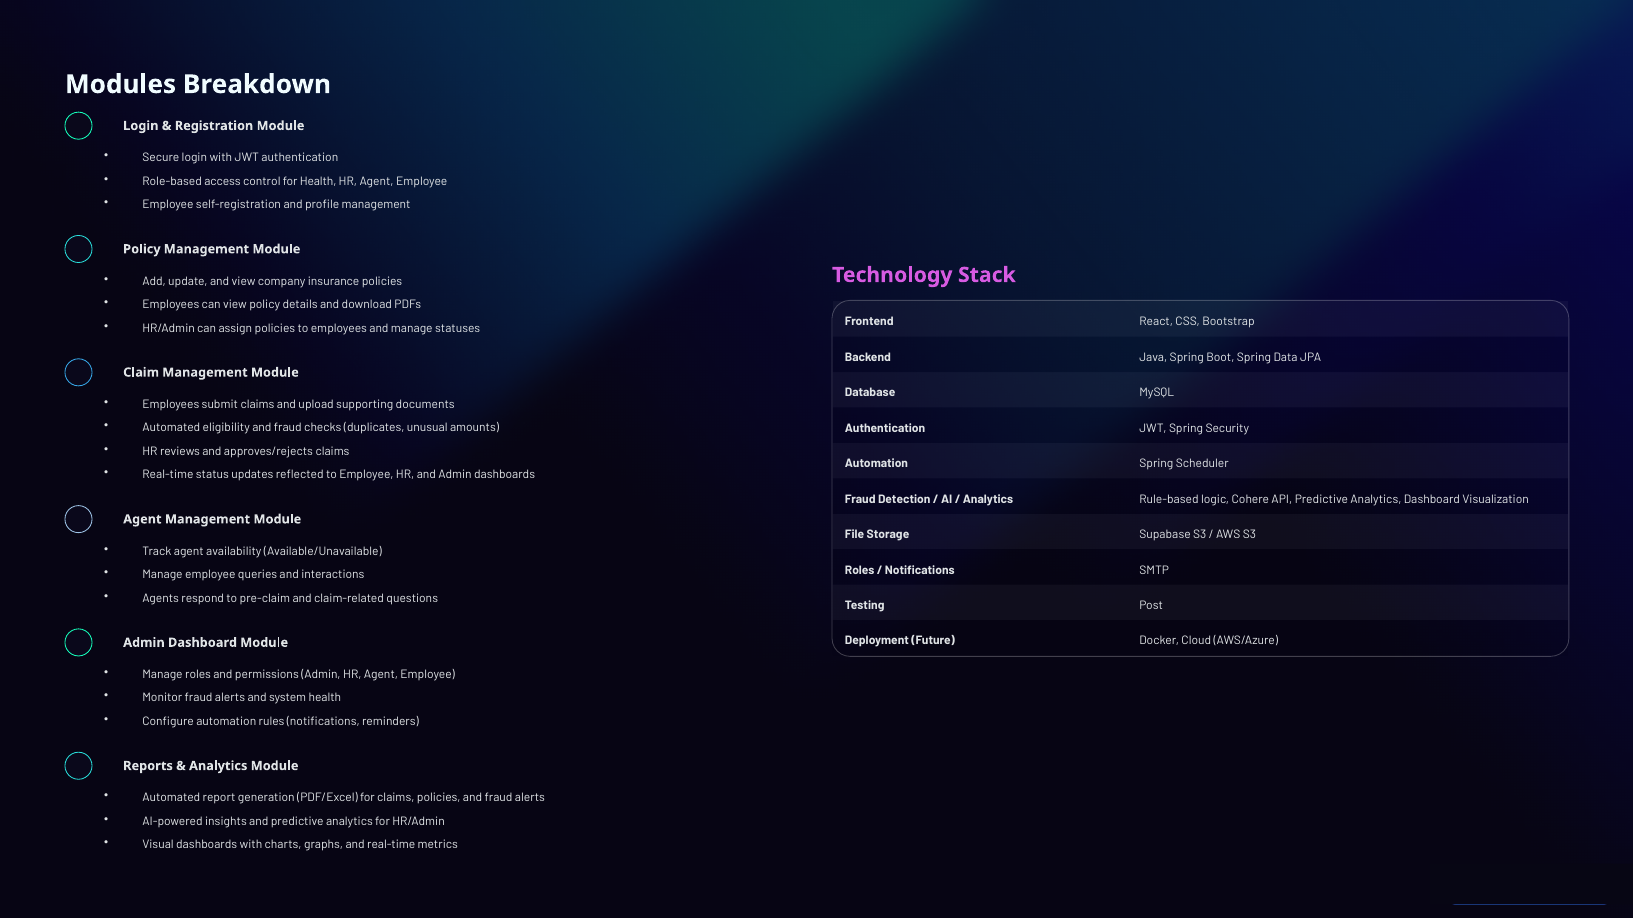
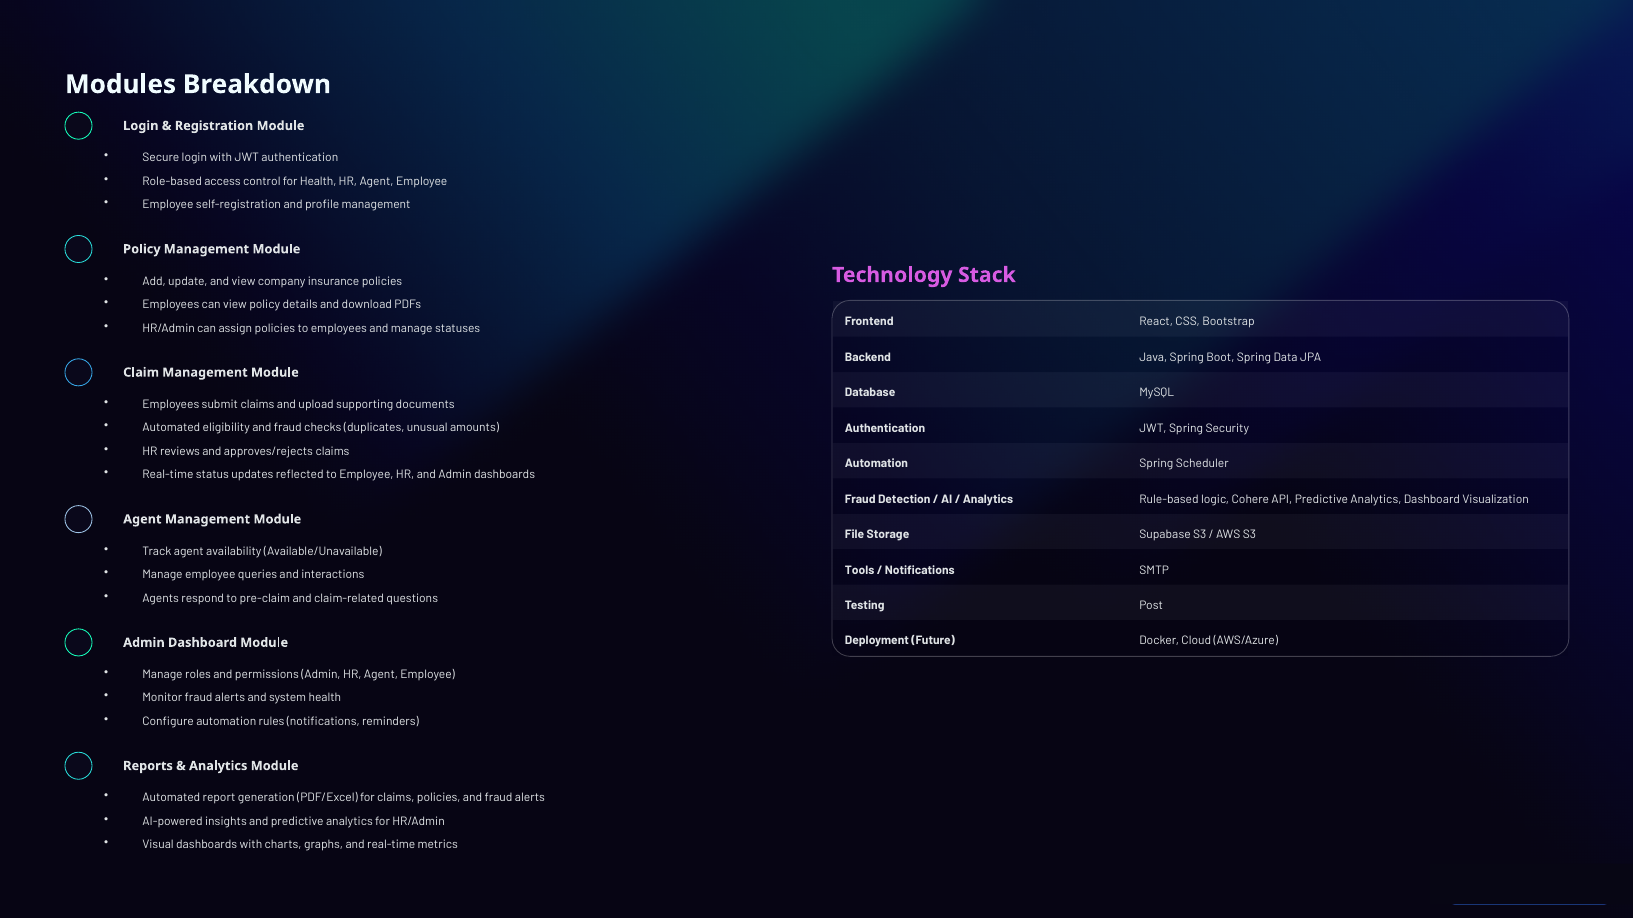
Roles: Roles -> Tools (860, 570)
